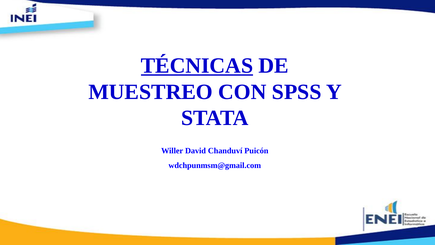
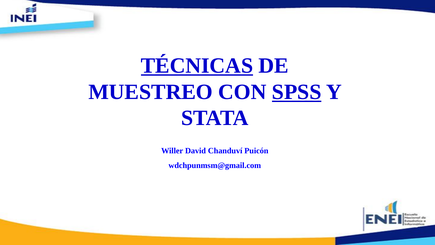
SPSS underline: none -> present (297, 92)
